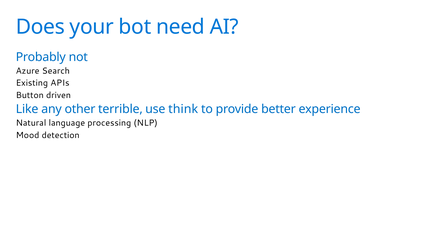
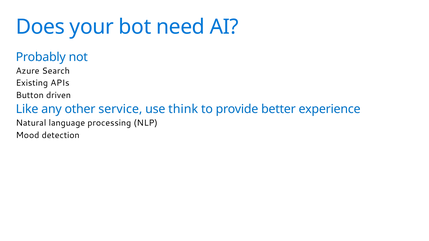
terrible: terrible -> service (120, 109)
